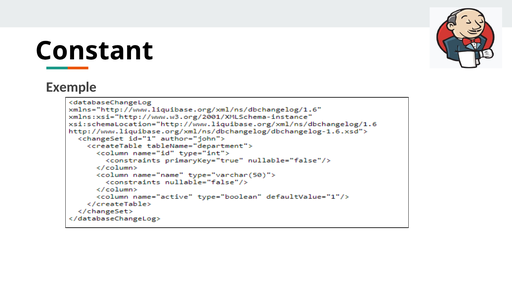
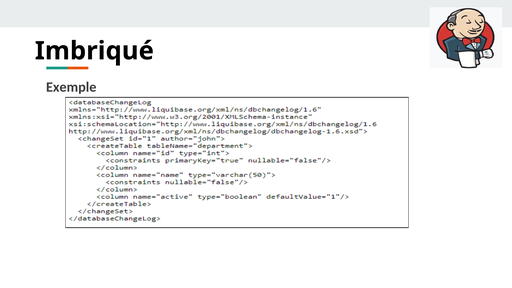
Constant: Constant -> Imbriqué (94, 51)
